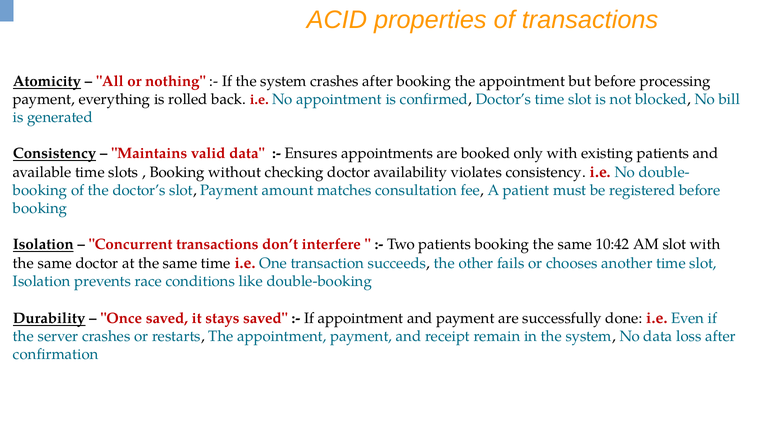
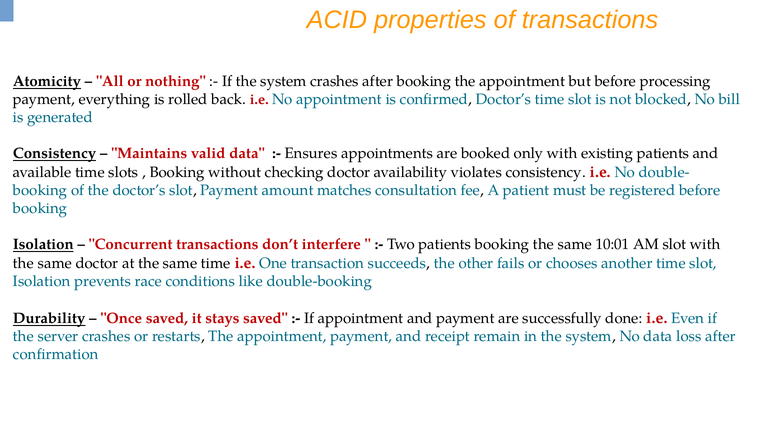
10:42: 10:42 -> 10:01 (613, 244)
